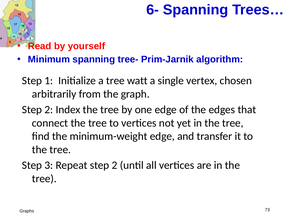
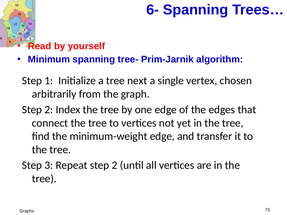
watt: watt -> next (137, 81)
